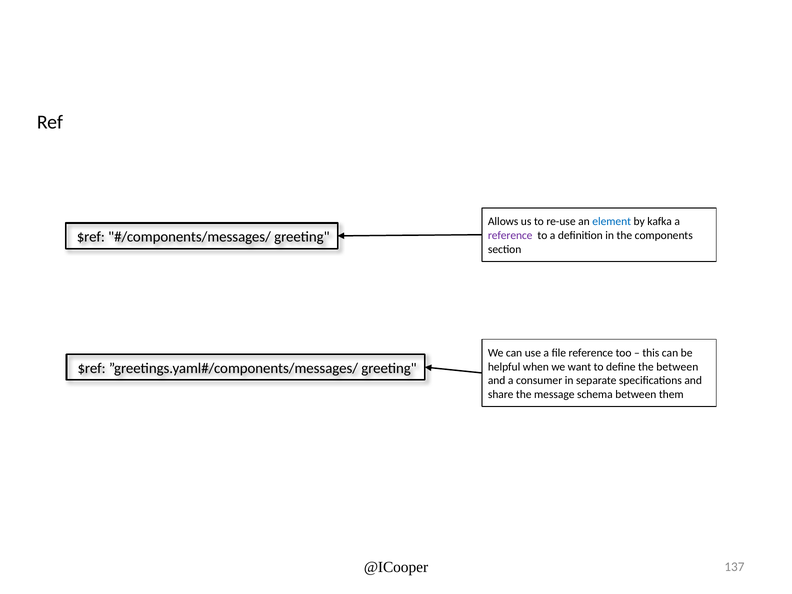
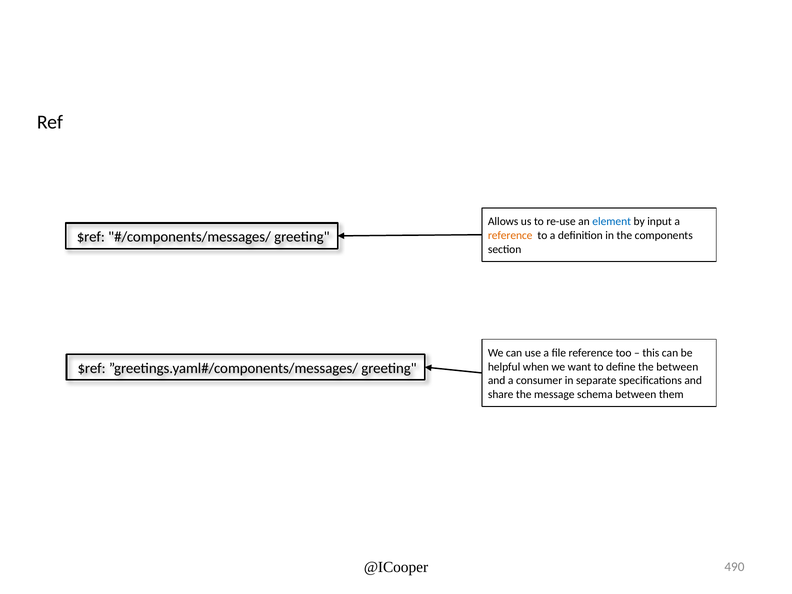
kafka: kafka -> input (660, 222)
reference colour: purple -> orange (510, 236)
137: 137 -> 490 (734, 567)
